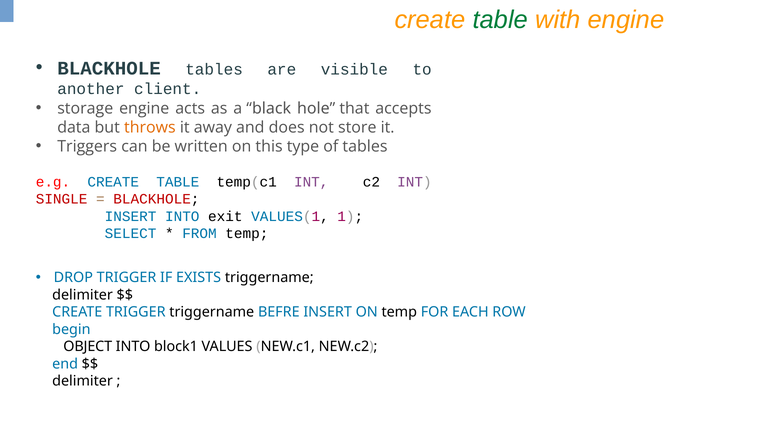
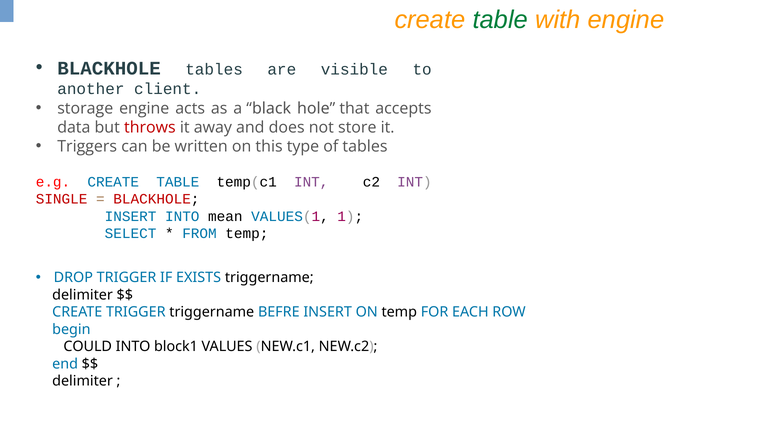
throws colour: orange -> red (150, 127)
exit: exit -> mean (225, 216)
OBJECT: OBJECT -> COULD (88, 347)
